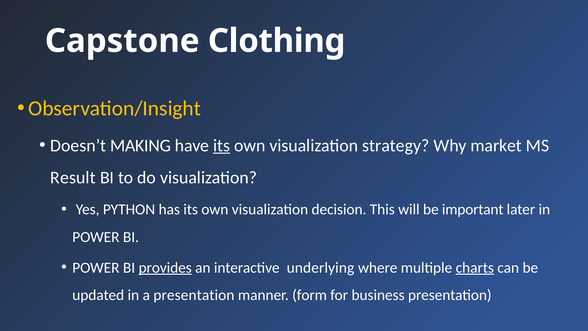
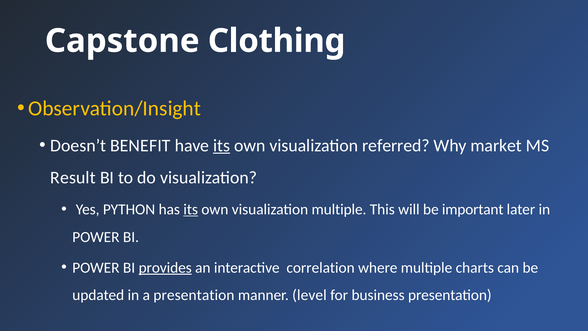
MAKING: MAKING -> BENEFIT (140, 145)
strategy: strategy -> referred (396, 145)
its underline: none -> present (191, 209)
visualization decision: decision -> multiple (339, 209)
underlying: underlying -> correlation (321, 267)
charts underline: present -> none (475, 267)
form: form -> level (309, 295)
